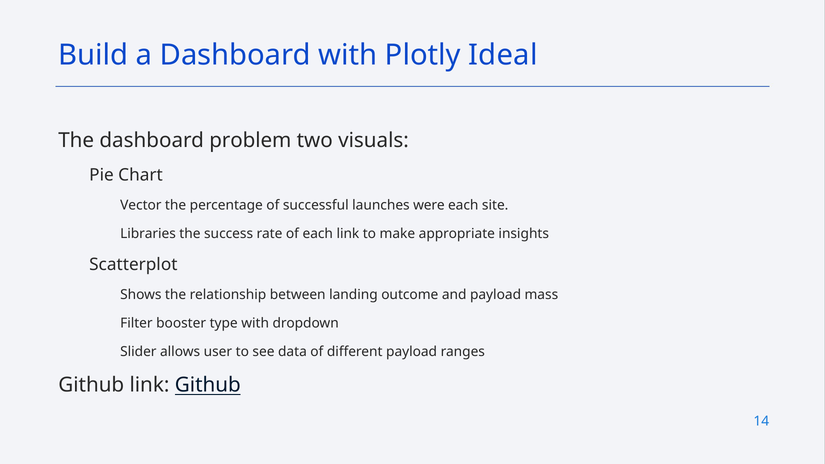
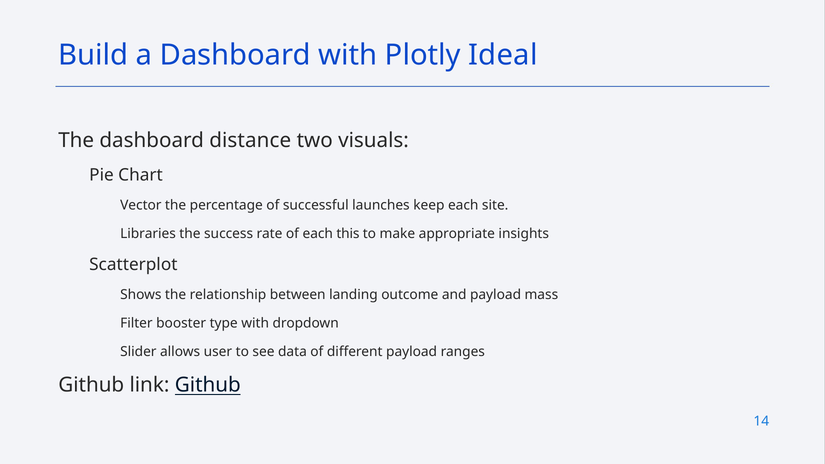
problem: problem -> distance (250, 140)
were: were -> keep (429, 205)
each link: link -> this (348, 234)
